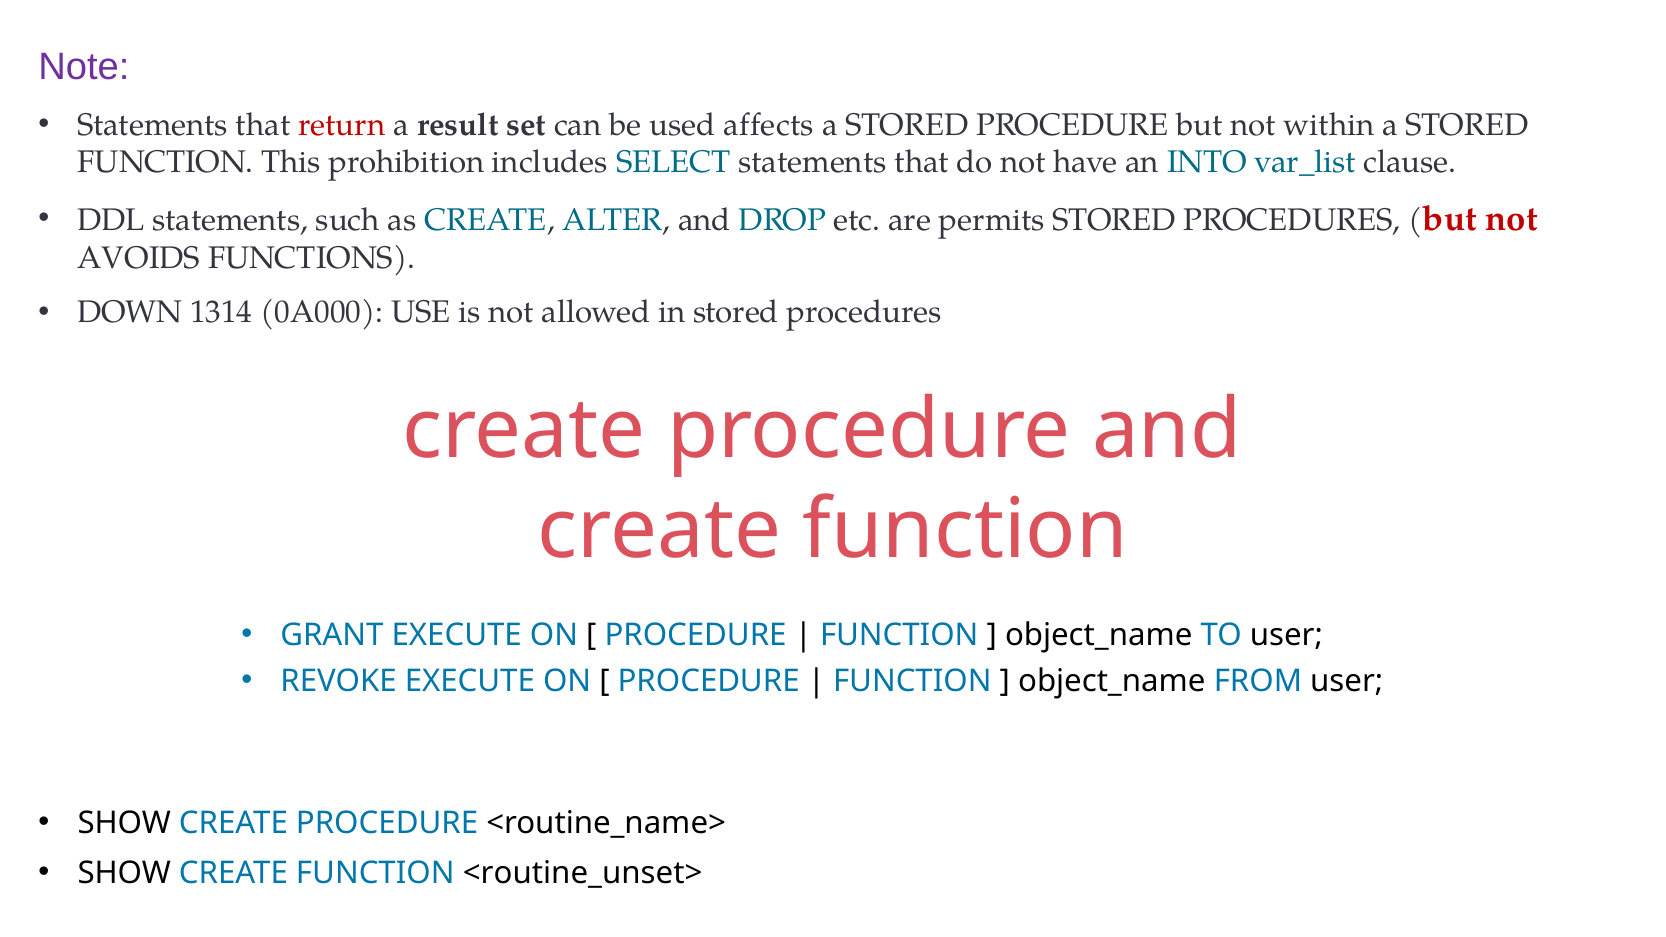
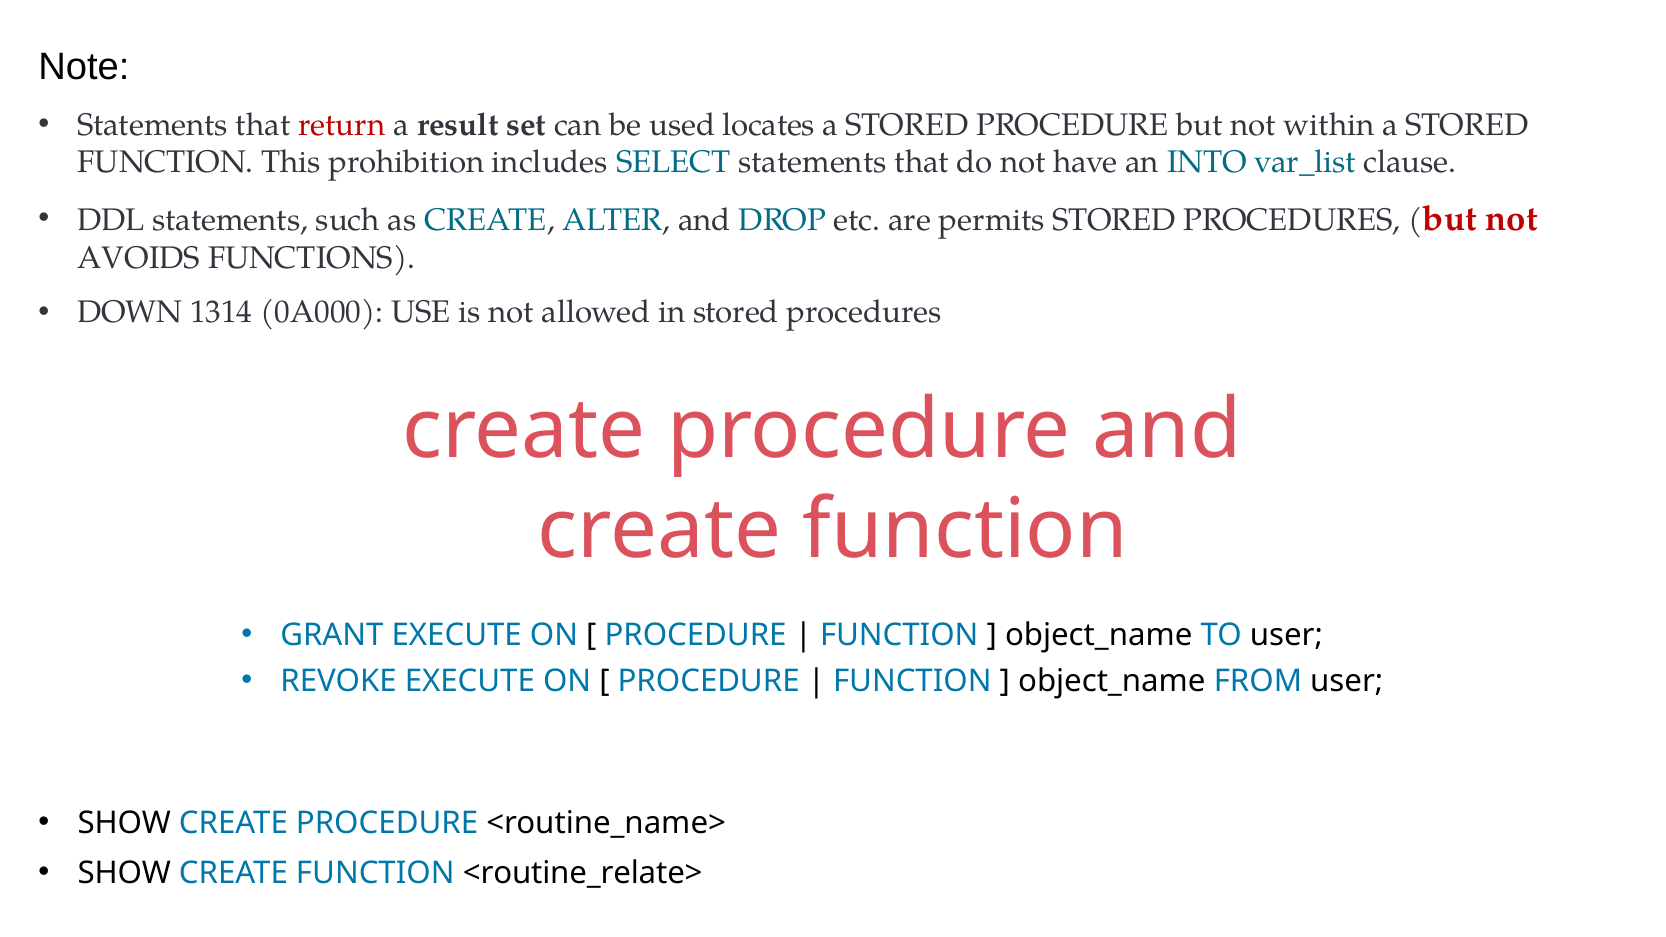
Note colour: purple -> black (84, 67)
affects: affects -> locates (769, 125)
<routine_unset>: <routine_unset> -> <routine_relate> (583, 873)
